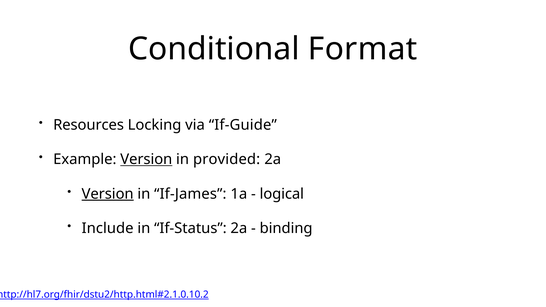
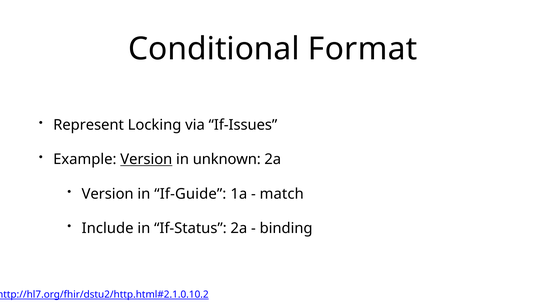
Resources: Resources -> Represent (89, 125)
If-Guide: If-Guide -> If-Issues (243, 125)
provided: provided -> unknown (227, 159)
Version underline: present -> none (108, 194)
If-James: If-James -> If-Guide (190, 194)
logical: logical -> match (282, 194)
